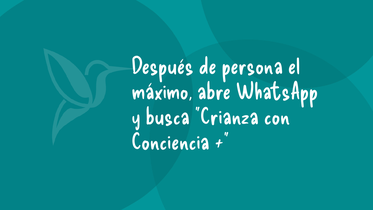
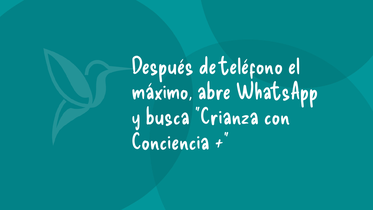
persona: persona -> teléfono (252, 66)
